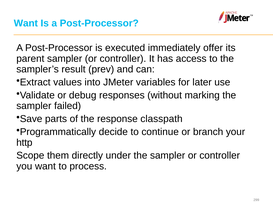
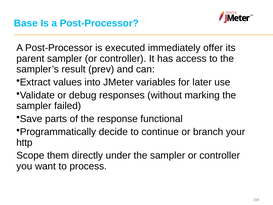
Want: Want -> Base (26, 23)
classpath: classpath -> functional (162, 119)
